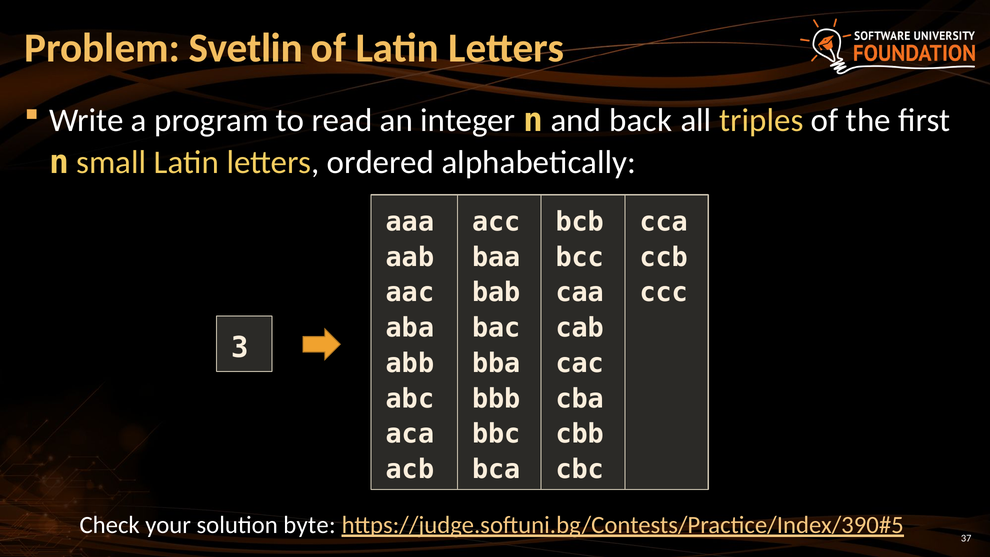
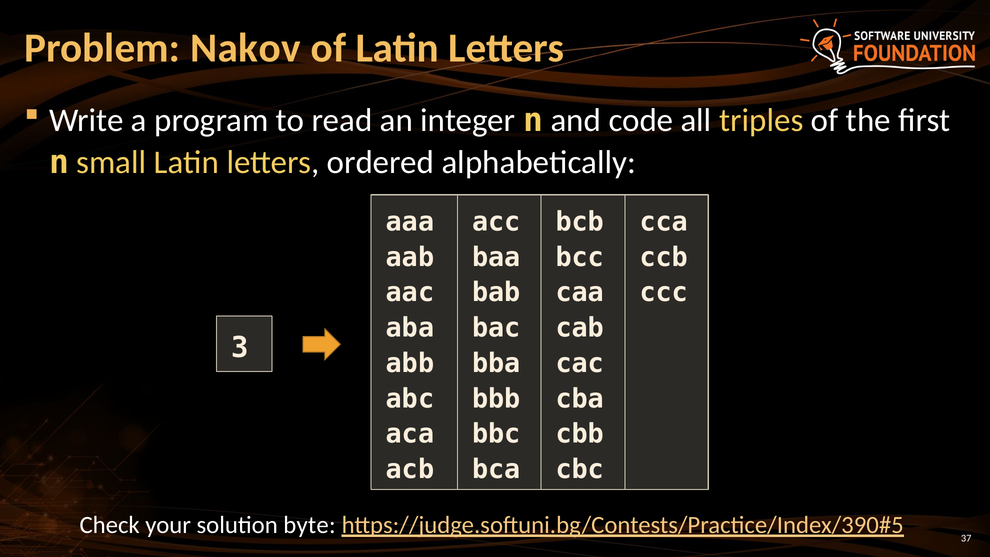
Svetlin: Svetlin -> Nakov (245, 48)
back: back -> code (641, 121)
